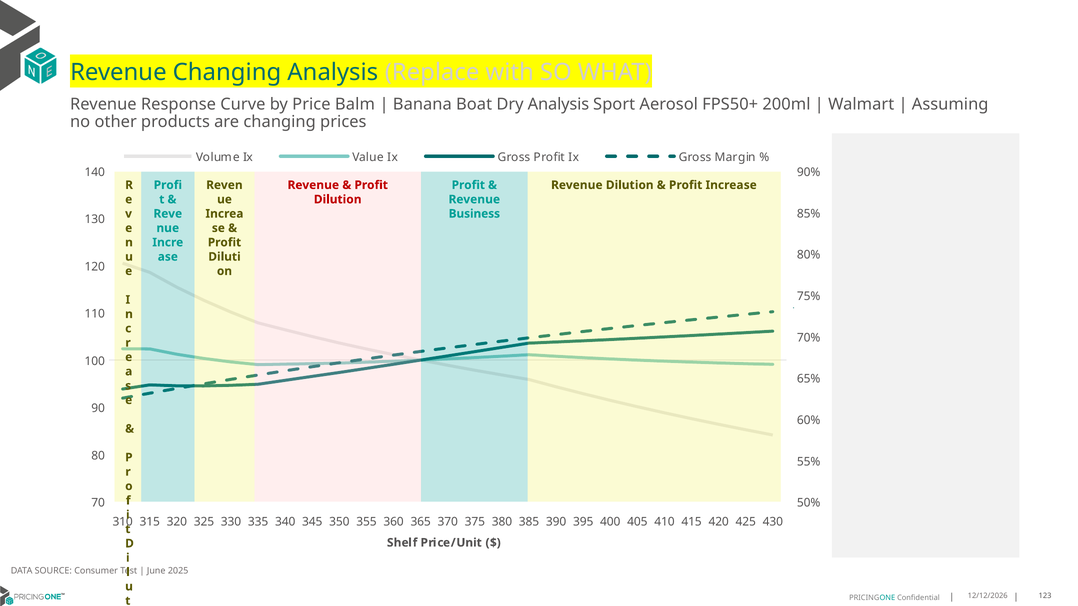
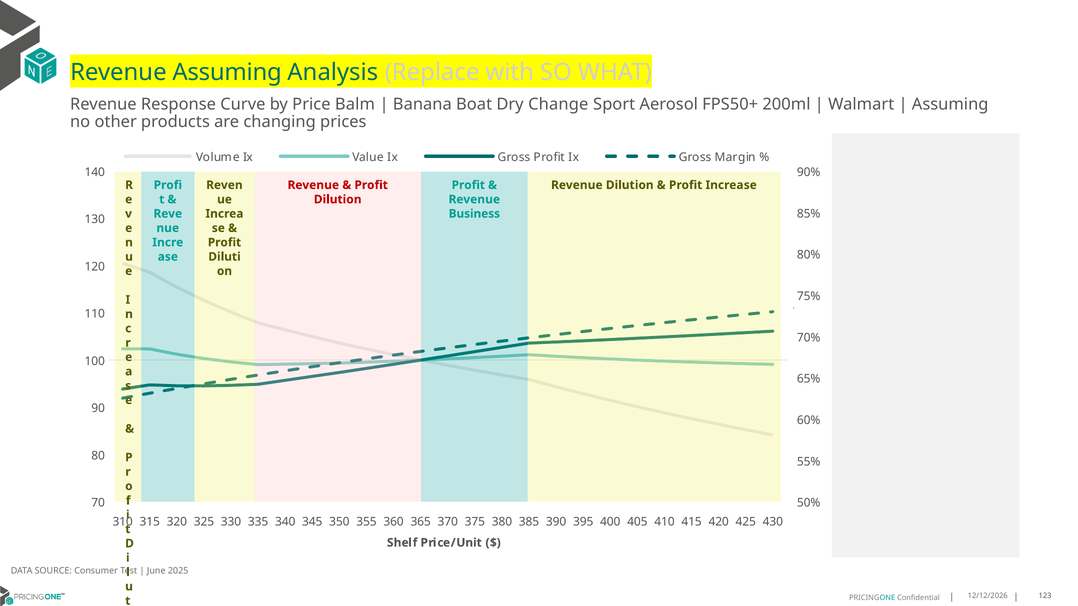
Revenue Changing: Changing -> Assuming (227, 72)
Dry Analysis: Analysis -> Change (558, 104)
